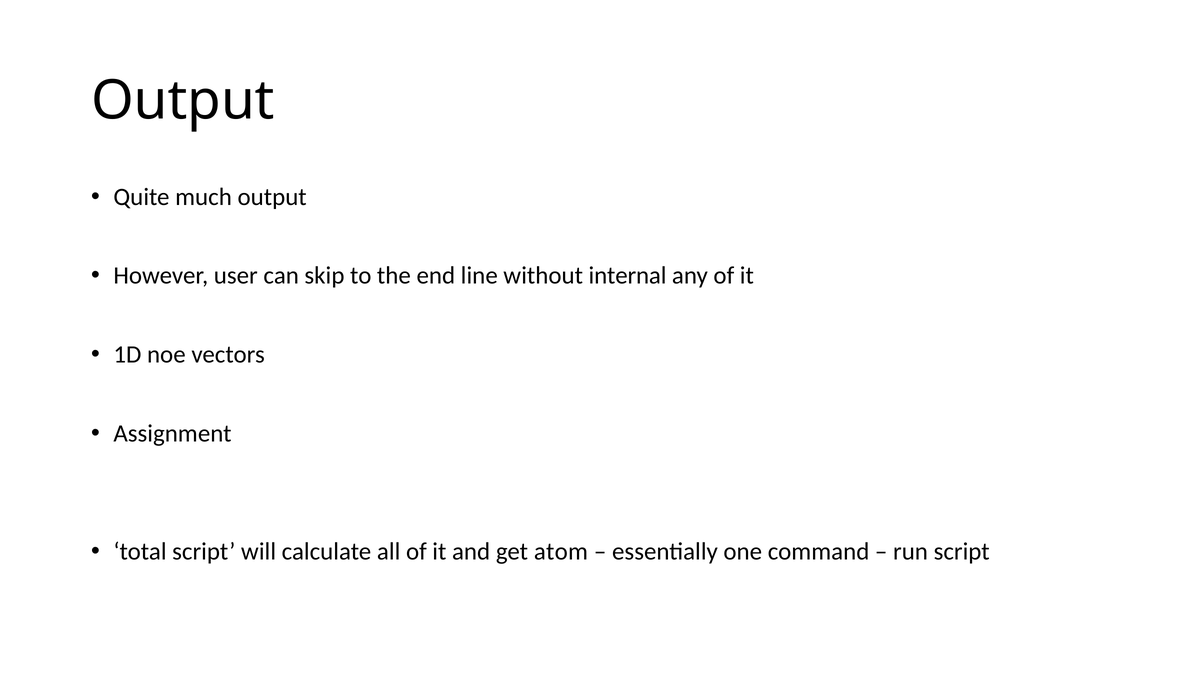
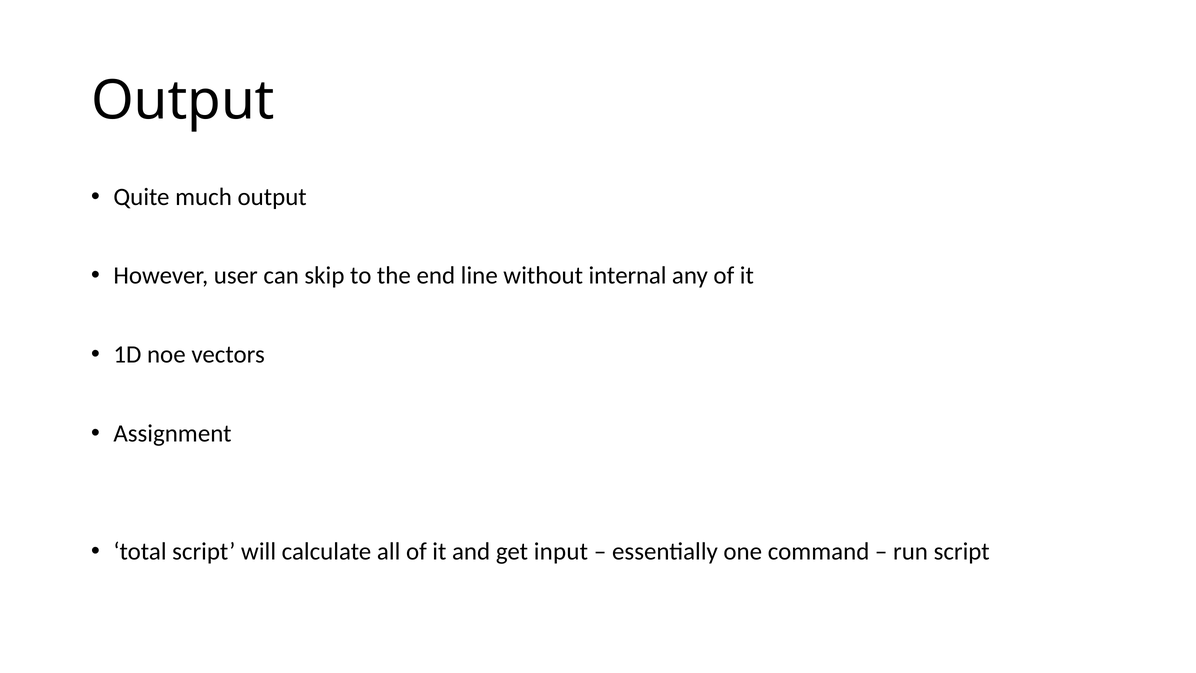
atom: atom -> input (561, 552)
